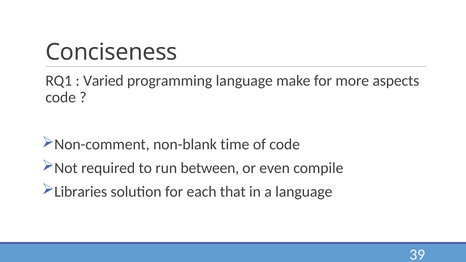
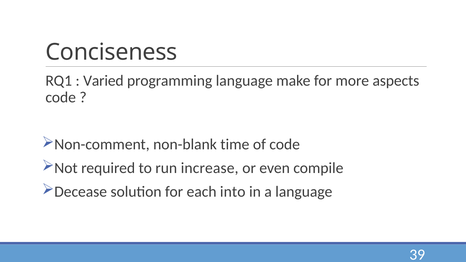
between: between -> increase (210, 168)
Libraries: Libraries -> Decease (81, 192)
that: that -> into (233, 192)
